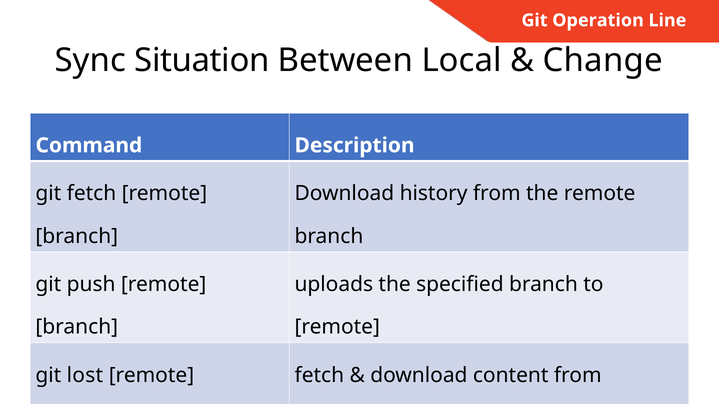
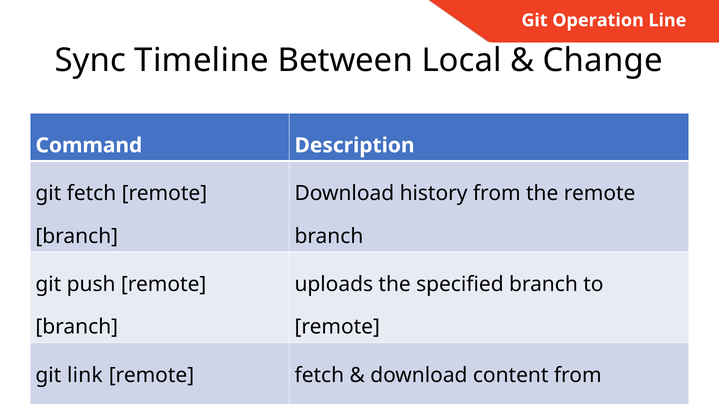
Situation: Situation -> Timeline (202, 60)
lost: lost -> link (85, 375)
